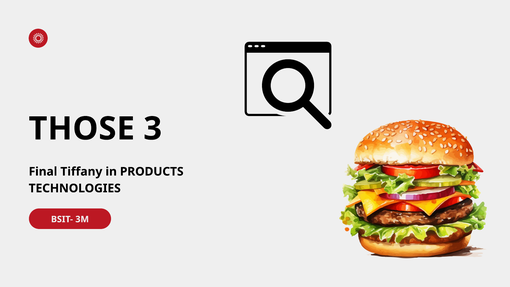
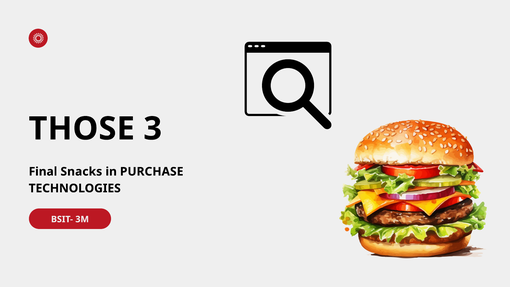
Tiffany: Tiffany -> Snacks (81, 172)
PRODUCTS: PRODUCTS -> PURCHASE (152, 172)
